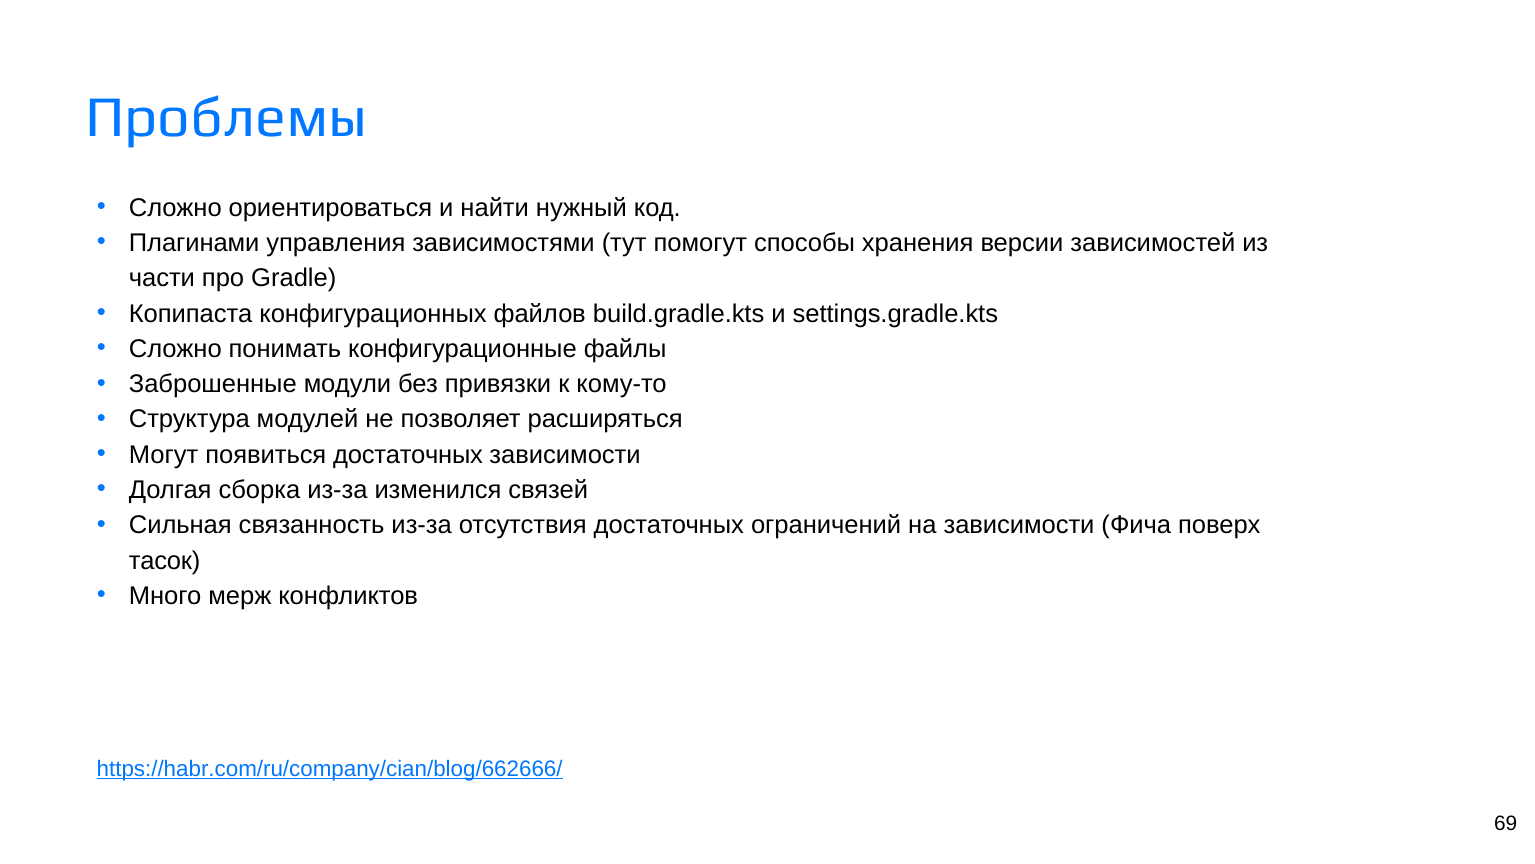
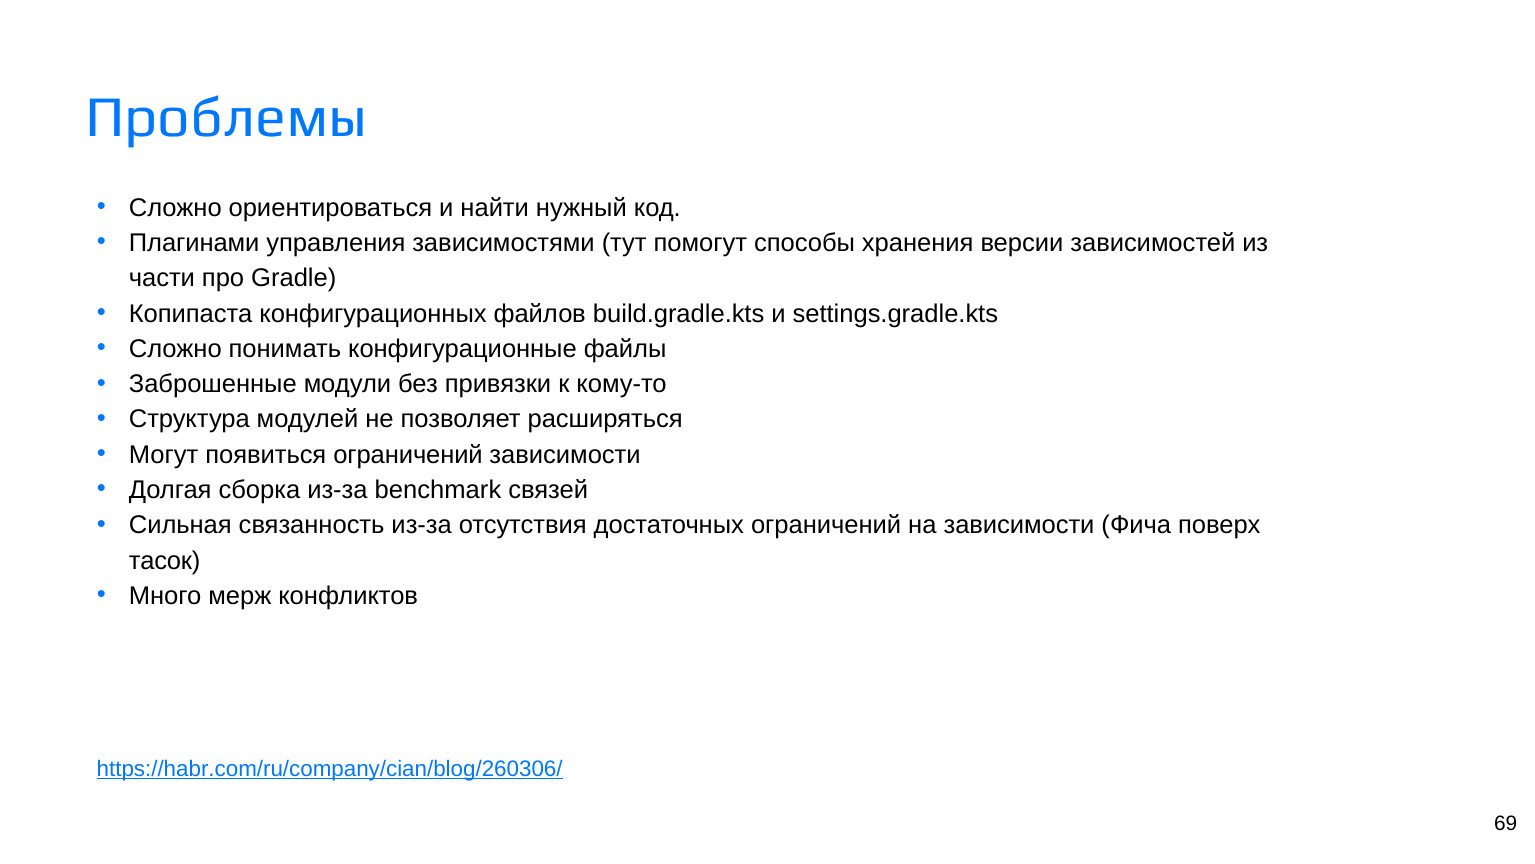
появиться достаточных: достаточных -> ограничений (408, 454)
изменился: изменился -> benchmark (438, 490)
https://habr.com/ru/company/cian/blog/662666/: https://habr.com/ru/company/cian/blog/662666/ -> https://habr.com/ru/company/cian/blog/260306/ (330, 768)
